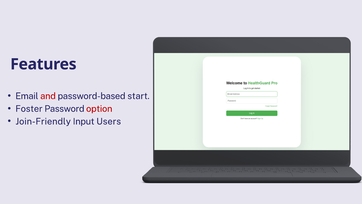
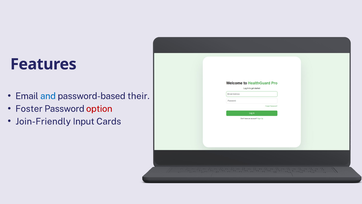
and colour: red -> blue (48, 96)
start: start -> their (138, 96)
Users: Users -> Cards (109, 121)
